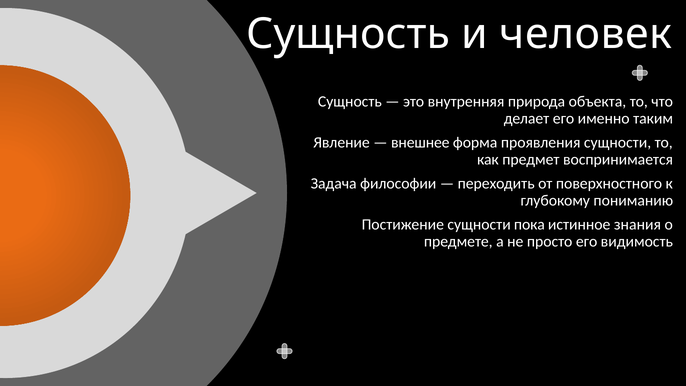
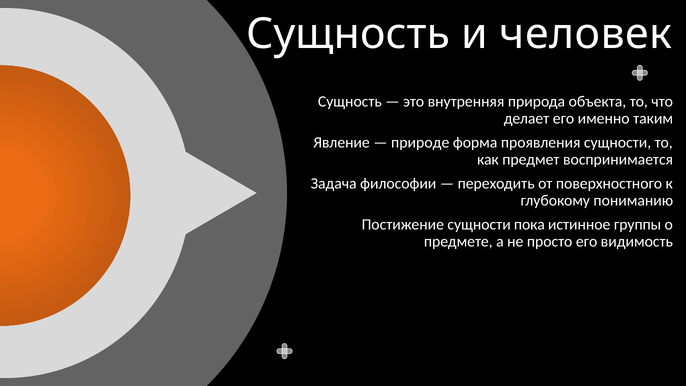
внешнее: внешнее -> природе (420, 143)
знания: знания -> группы (638, 225)
